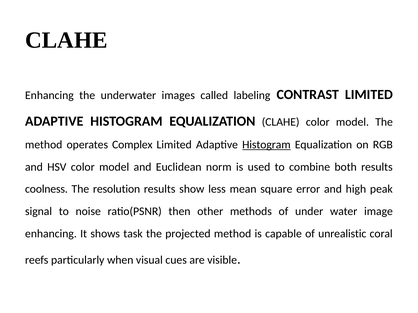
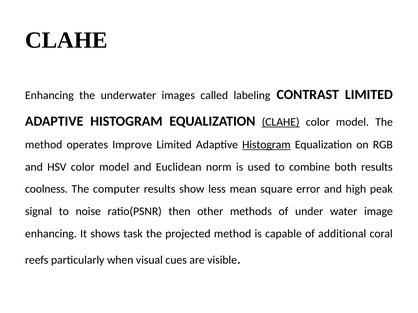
CLAHE underline: none -> present (281, 122)
Complex: Complex -> Improve (132, 145)
resolution: resolution -> computer (116, 189)
unrealistic: unrealistic -> additional (342, 234)
